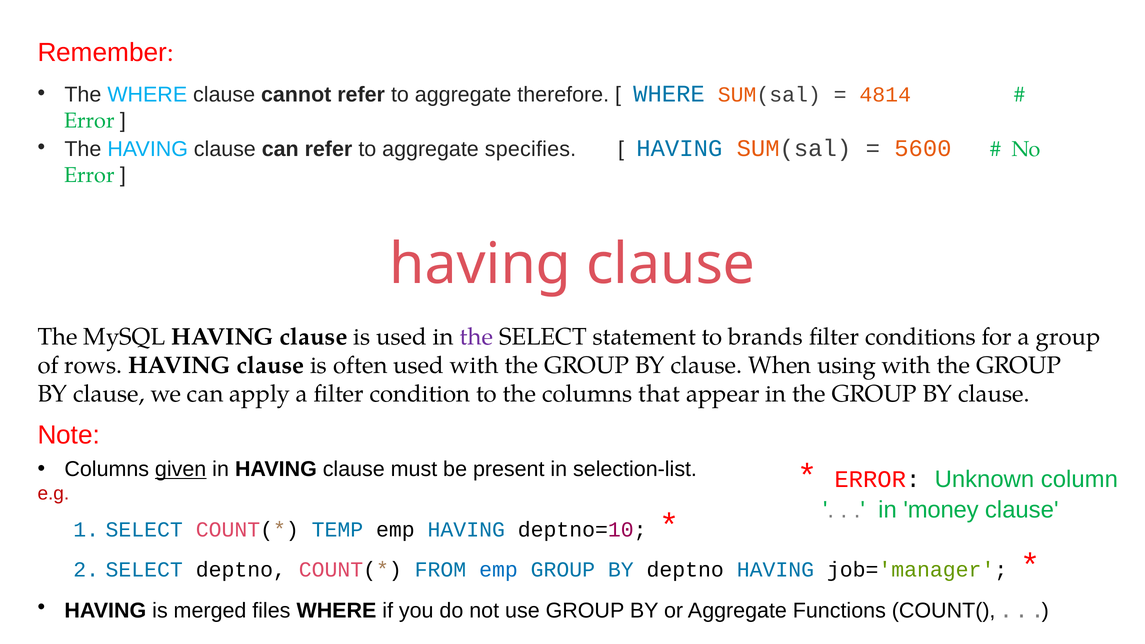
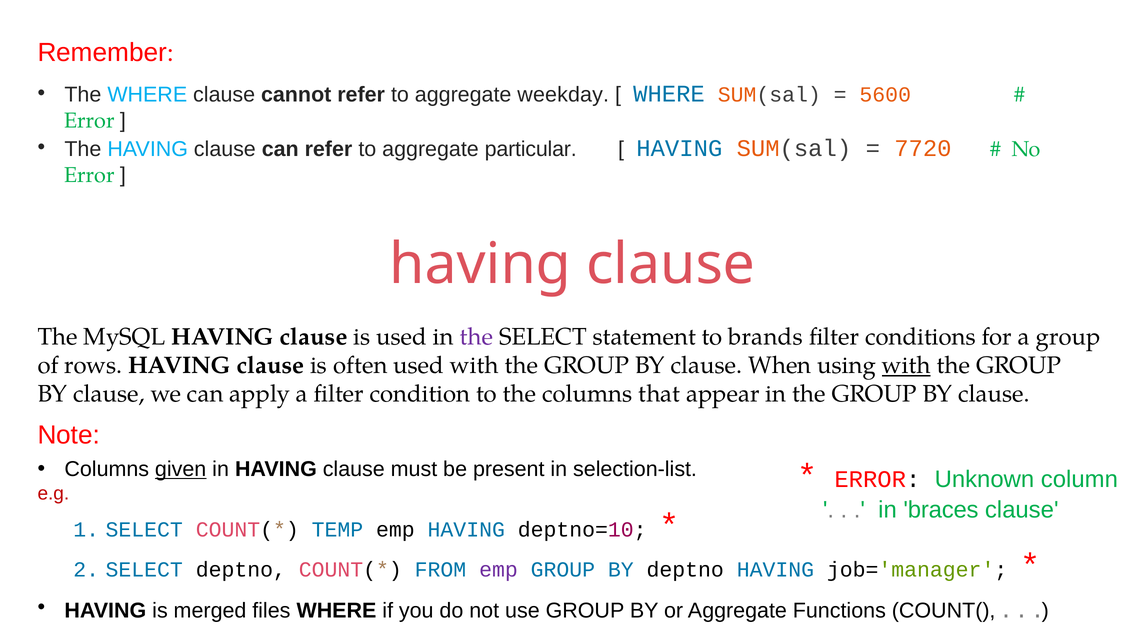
therefore: therefore -> weekday (563, 95)
4814: 4814 -> 5600 (885, 95)
specifies: specifies -> particular (531, 149)
5600: 5600 -> 7720 (923, 148)
with underline: none -> present (906, 365)
money: money -> braces (941, 510)
emp colour: blue -> purple (498, 570)
